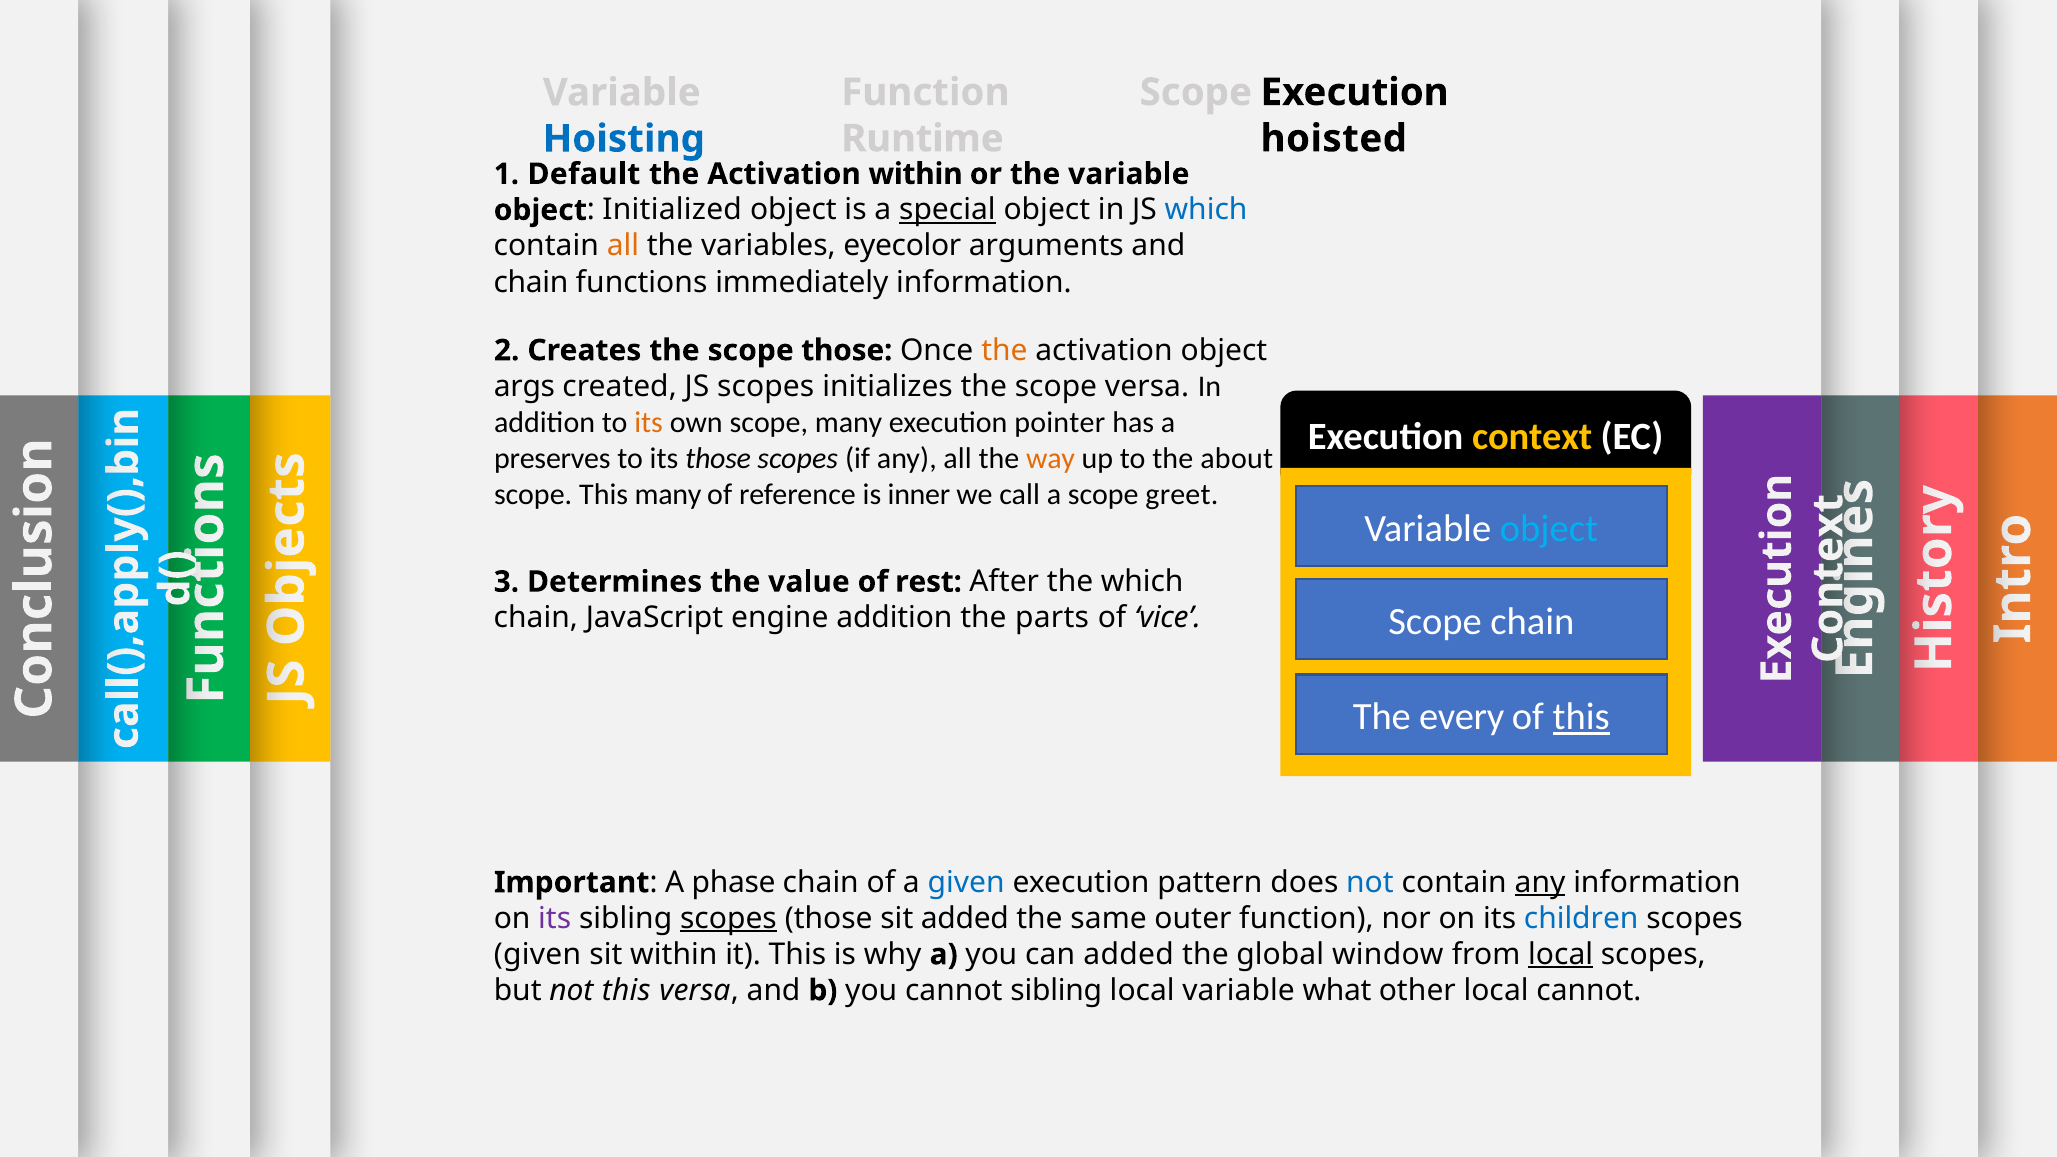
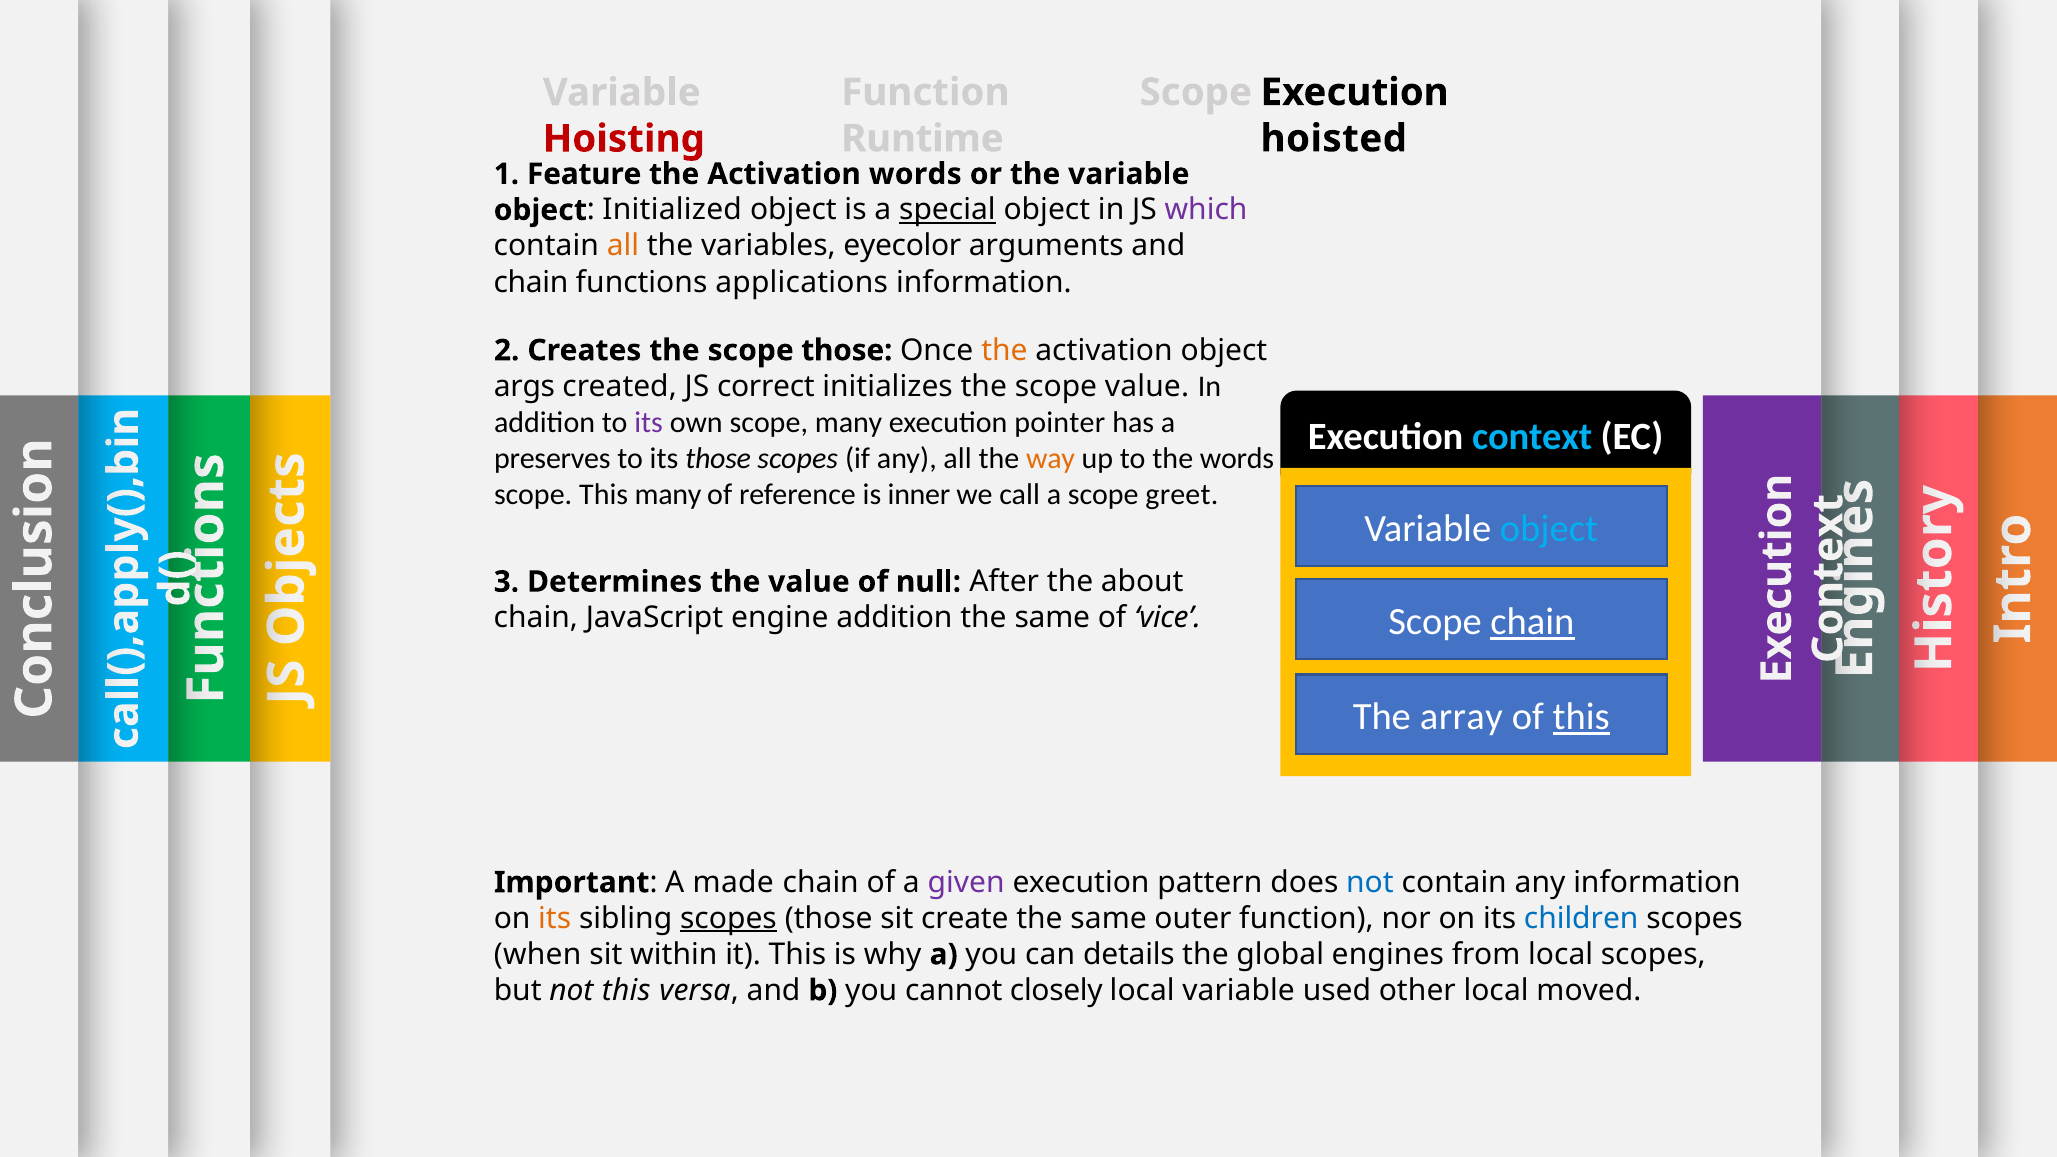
Hoisting colour: blue -> red (624, 139)
Default: Default -> Feature (584, 174)
Activation within: within -> words (915, 174)
which colour: blue -> purple (1206, 210)
immediately: immediately -> applications (802, 282)
JS scopes: scopes -> correct (766, 386)
scope versa: versa -> value (1147, 386)
its colour: orange -> purple (649, 422)
context colour: yellow -> light blue (1532, 437)
the about: about -> words (1237, 458)
rest: rest -> null (928, 582)
the which: which -> about (1142, 582)
chain underline: none -> present (1532, 622)
parts: parts -> same (1052, 618)
every: every -> array (1461, 717)
phase: phase -> made (733, 882)
given colour: blue -> purple (966, 882)
any underline: present -> none (1540, 882)
its colour: purple -> orange (555, 918)
sit added: added -> create (965, 918)
given: given -> when (538, 954)
can added: added -> details (1129, 954)
window: window -> engines (1388, 954)
local underline: present -> none (1561, 954)
cannot sibling: sibling -> closely (1056, 991)
what: what -> used (1337, 991)
local cannot: cannot -> moved (1589, 991)
